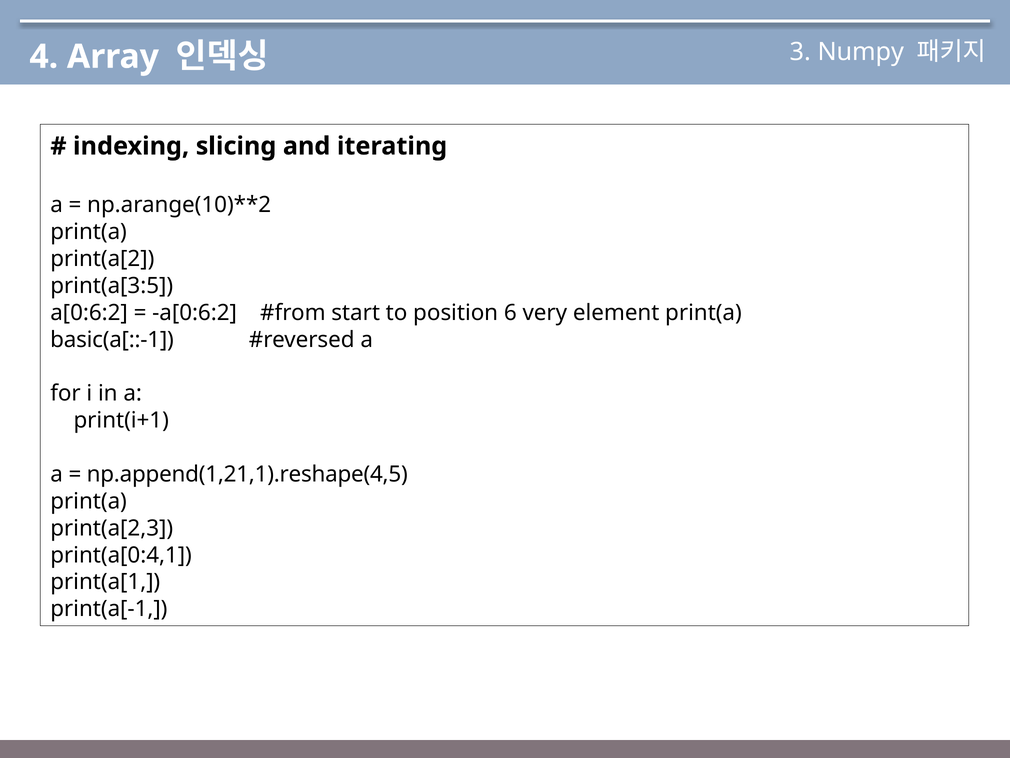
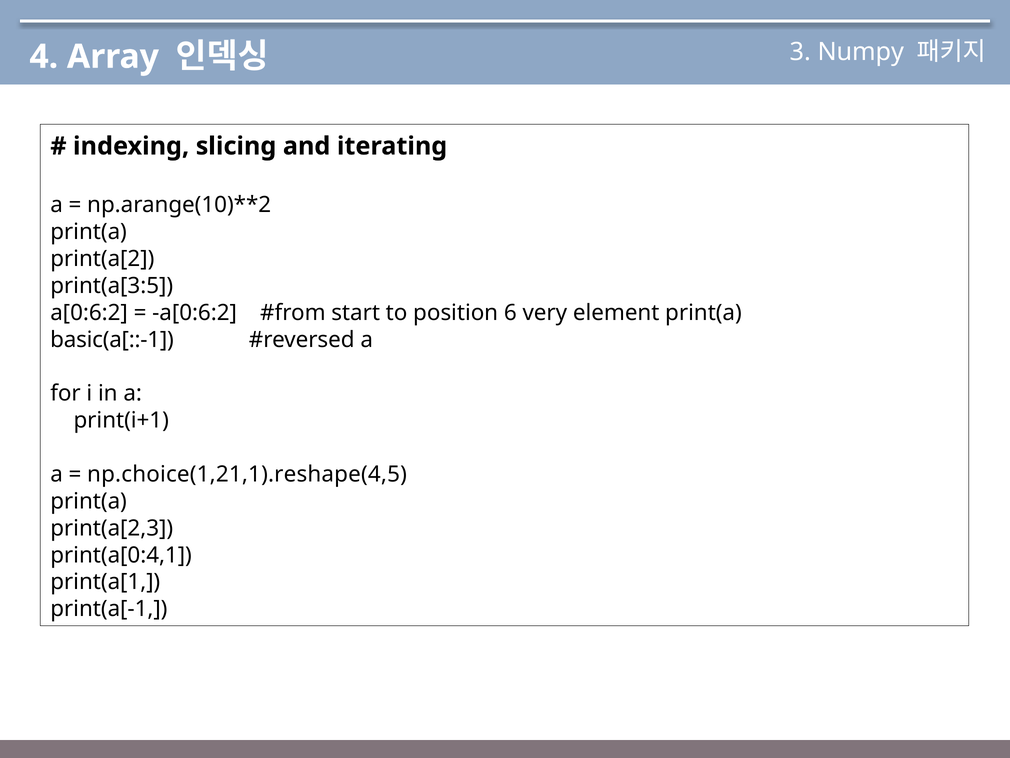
np.append(1,21,1).reshape(4,5: np.append(1,21,1).reshape(4,5 -> np.choice(1,21,1).reshape(4,5 (247, 474)
